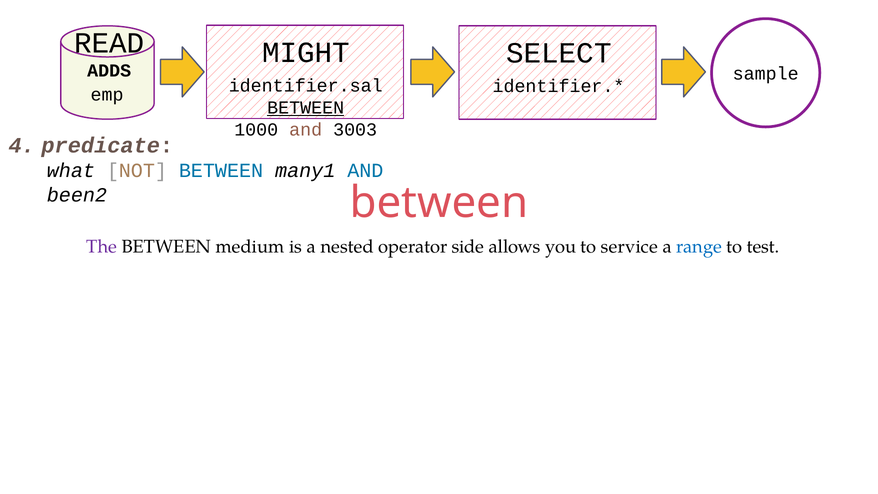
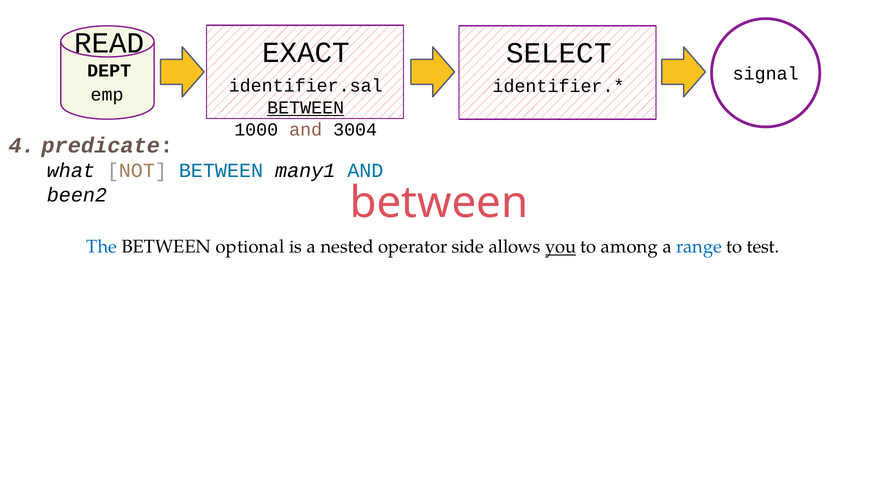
MIGHT: MIGHT -> EXACT (306, 53)
ADDS: ADDS -> DEPT (109, 71)
sample: sample -> signal (766, 74)
3003: 3003 -> 3004 (355, 129)
The colour: purple -> blue (102, 247)
medium: medium -> optional (250, 247)
you underline: none -> present (561, 247)
service: service -> among (629, 247)
